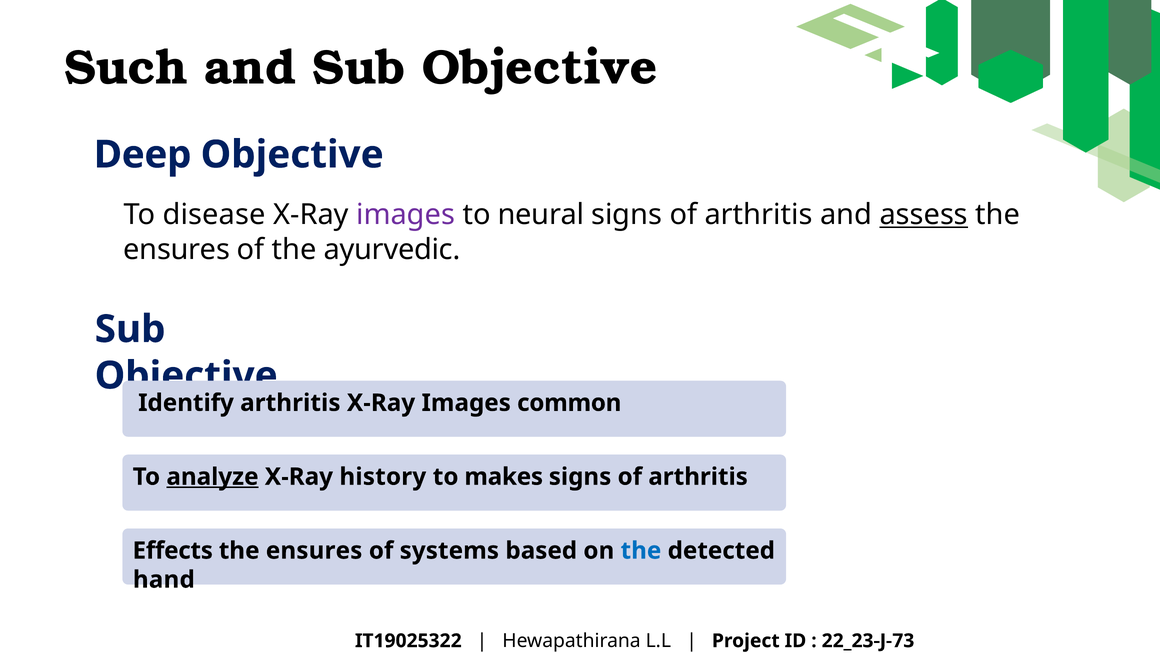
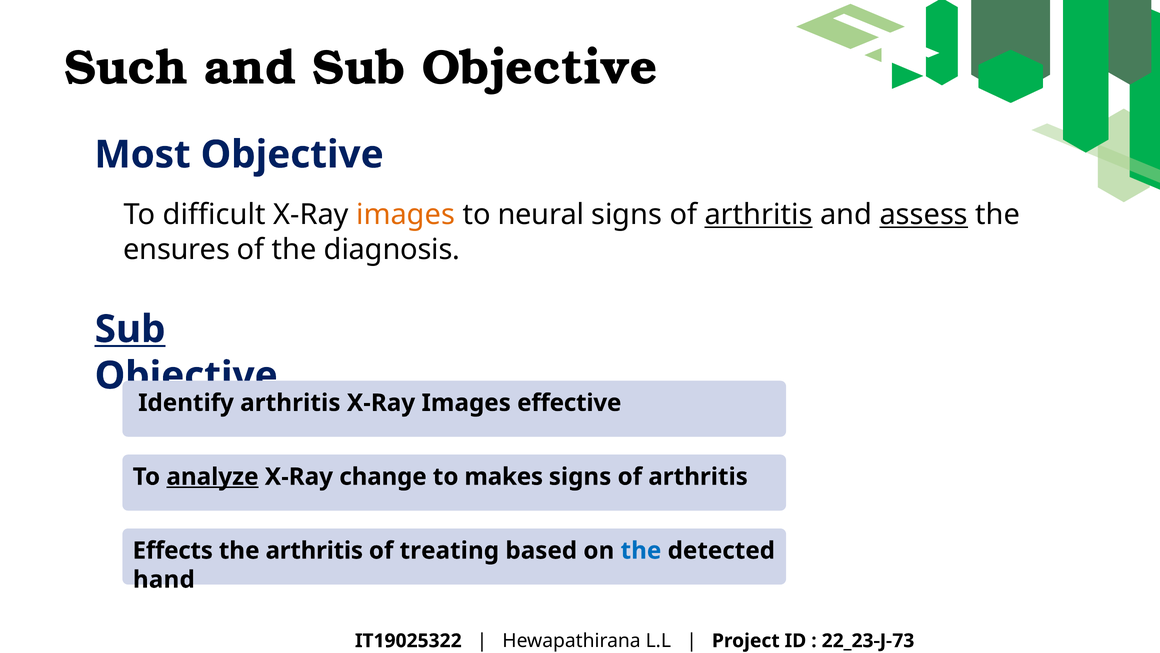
Deep: Deep -> Most (143, 155)
disease: disease -> difficult (214, 215)
images colour: purple -> orange (406, 215)
arthritis underline: none -> present (759, 215)
ayurvedic: ayurvedic -> diagnosis (392, 249)
Sub underline: none -> present (130, 329)
common: common -> effective (569, 403)
history: history -> change (383, 476)
ensures: ensures -> arthritis (314, 550)
systems: systems -> treating (449, 550)
